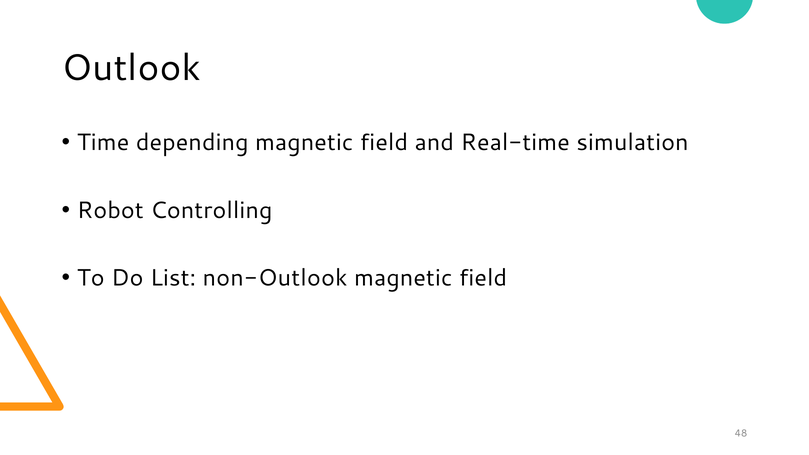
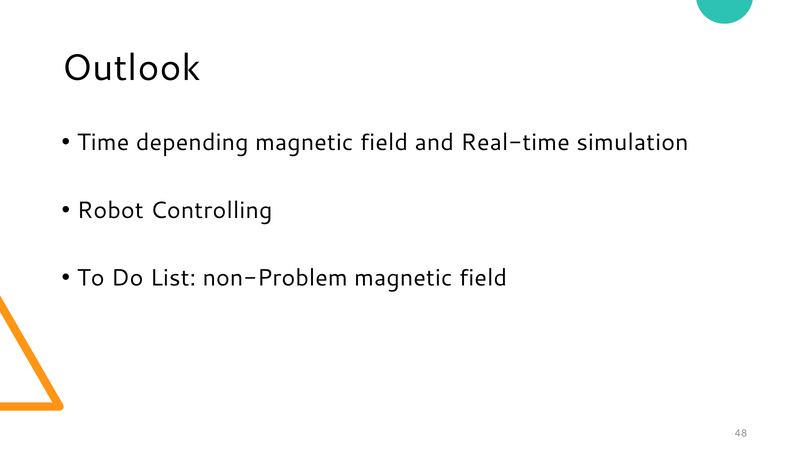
non-Outlook: non-Outlook -> non-Problem (275, 278)
